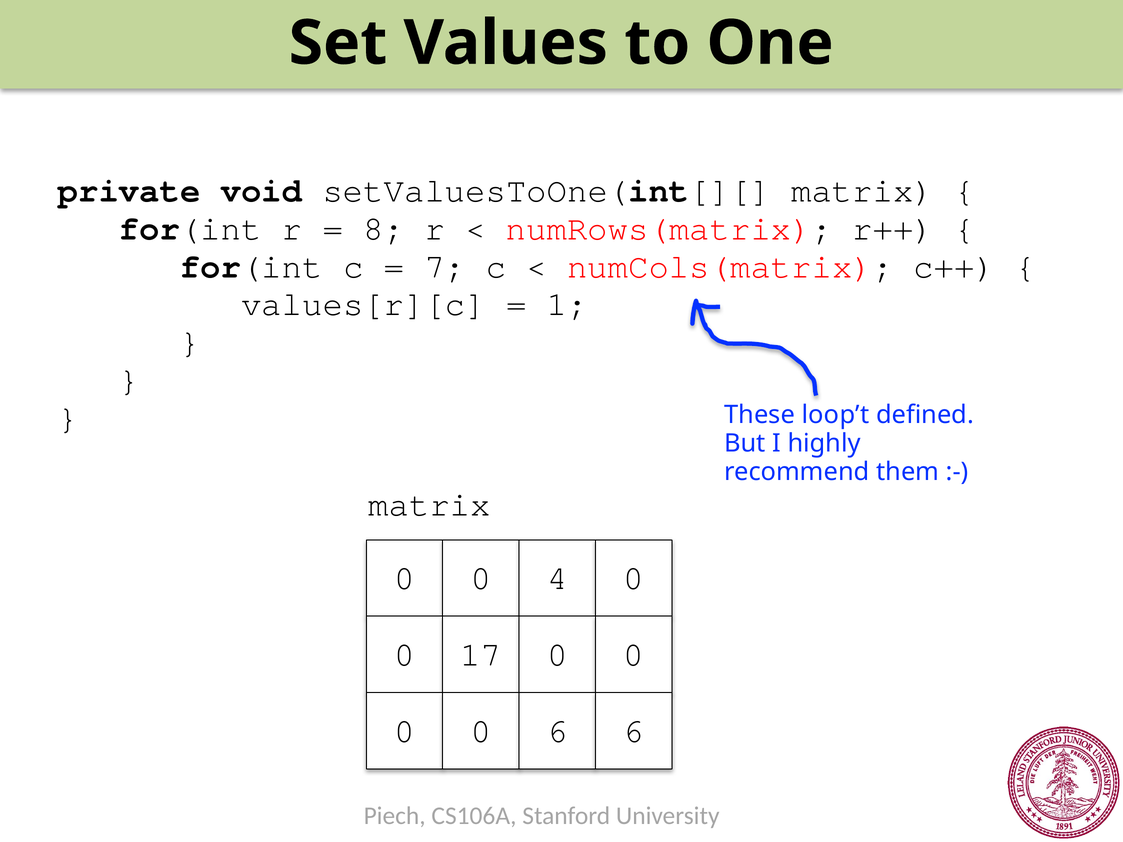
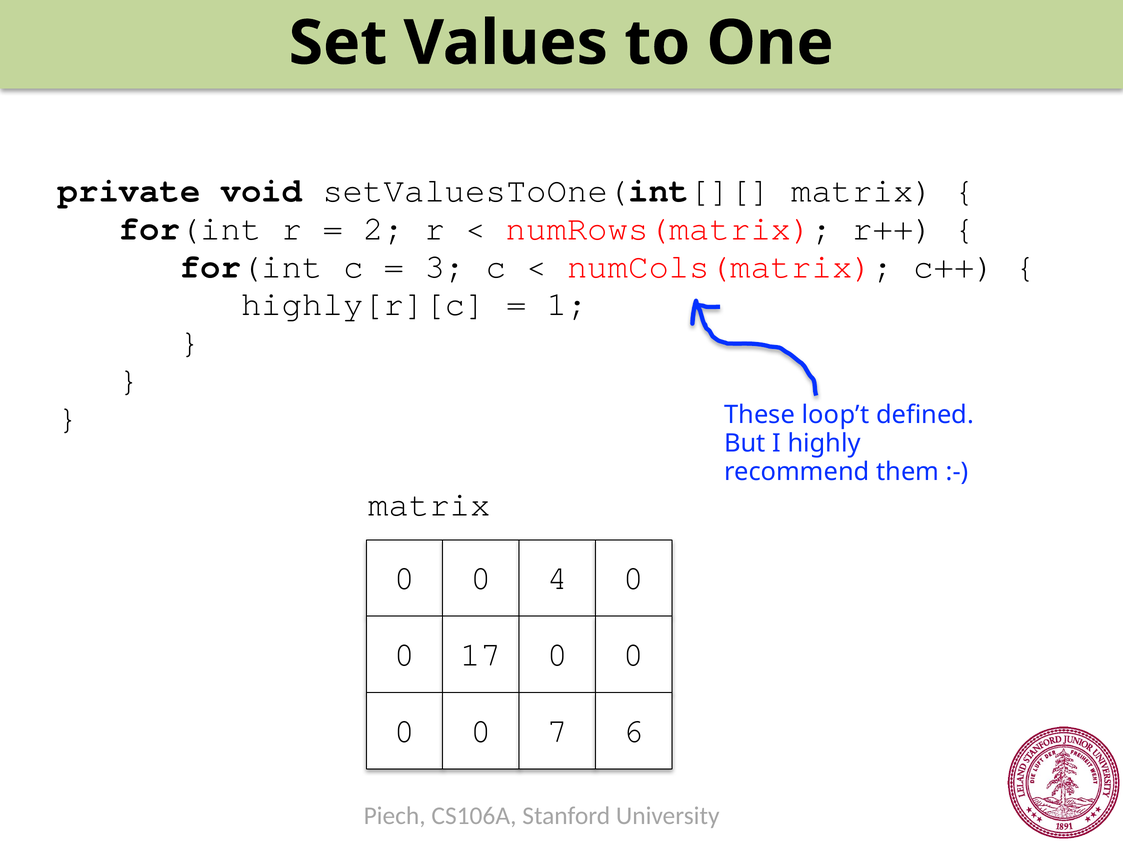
8: 8 -> 2 (384, 228)
7: 7 -> 3 (445, 266)
values[r][c: values[r][c -> highly[r][c (363, 304)
0 6: 6 -> 7 (557, 731)
